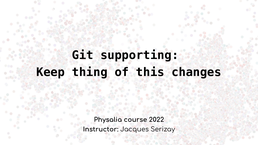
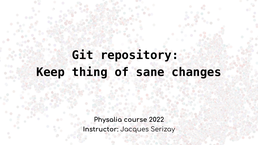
supporting: supporting -> repository (140, 55)
this: this -> sane (150, 72)
